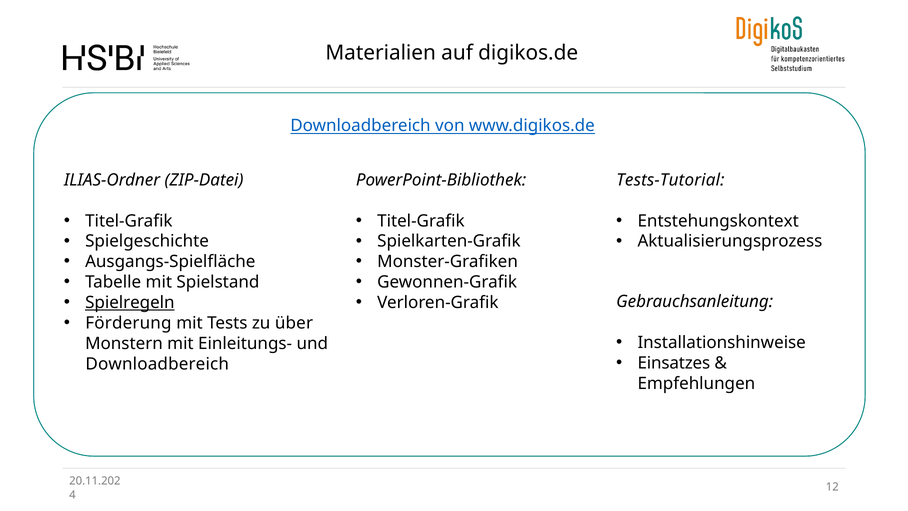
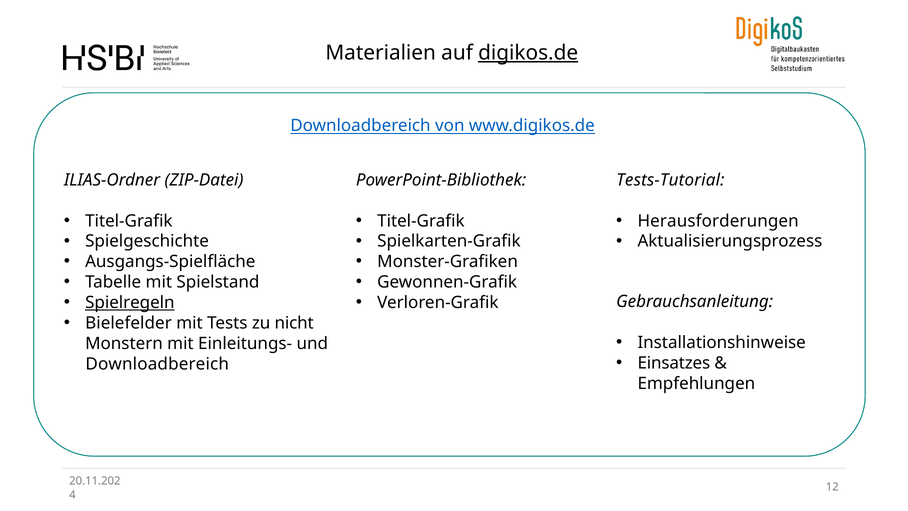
digikos.de underline: none -> present (528, 53)
Entstehungskontext: Entstehungskontext -> Herausforderungen (718, 221)
Förderung: Förderung -> Bielefelder (128, 323)
über: über -> nicht (294, 323)
